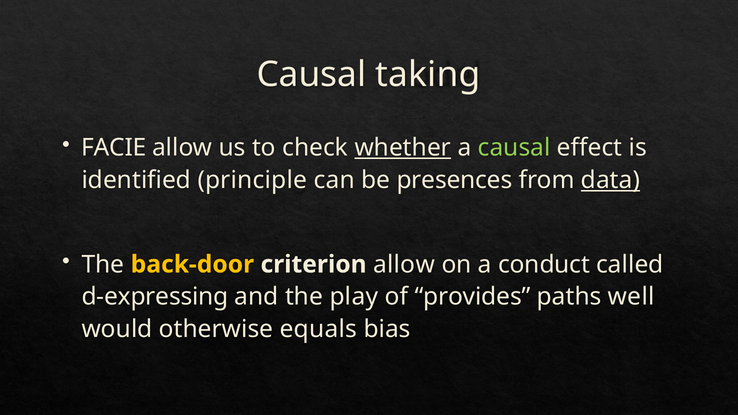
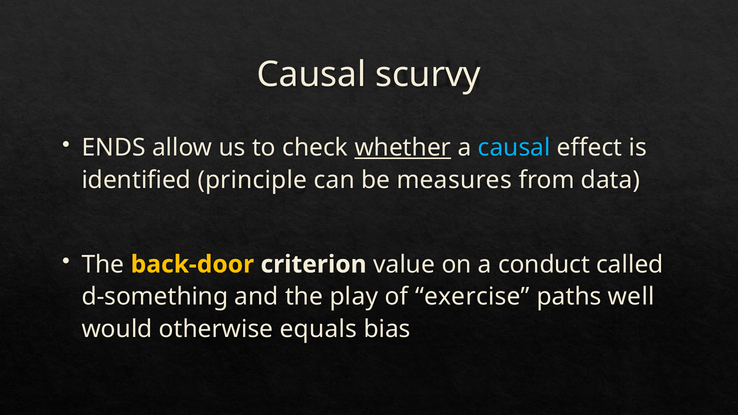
taking: taking -> scurvy (428, 75)
FACIE: FACIE -> ENDS (114, 148)
causal colour: light green -> light blue (514, 148)
presences: presences -> measures (454, 180)
data underline: present -> none (610, 180)
criterion allow: allow -> value (404, 264)
d-expressing: d-expressing -> d-something (155, 297)
provides: provides -> exercise (472, 297)
